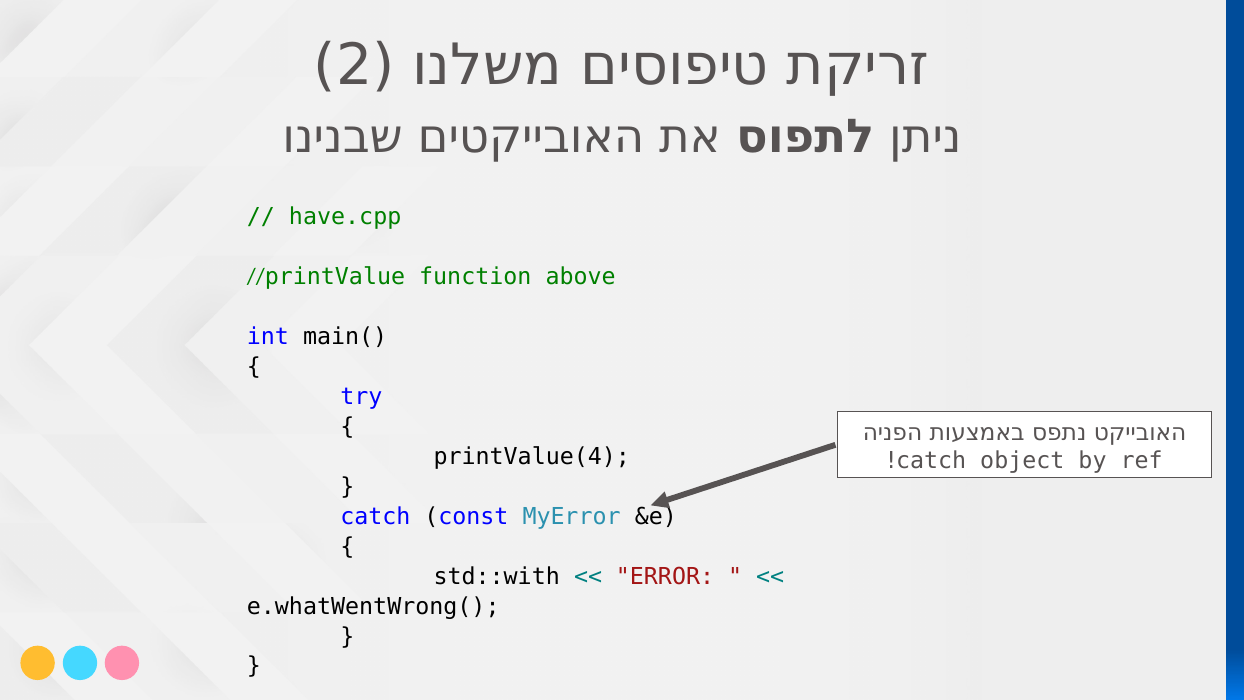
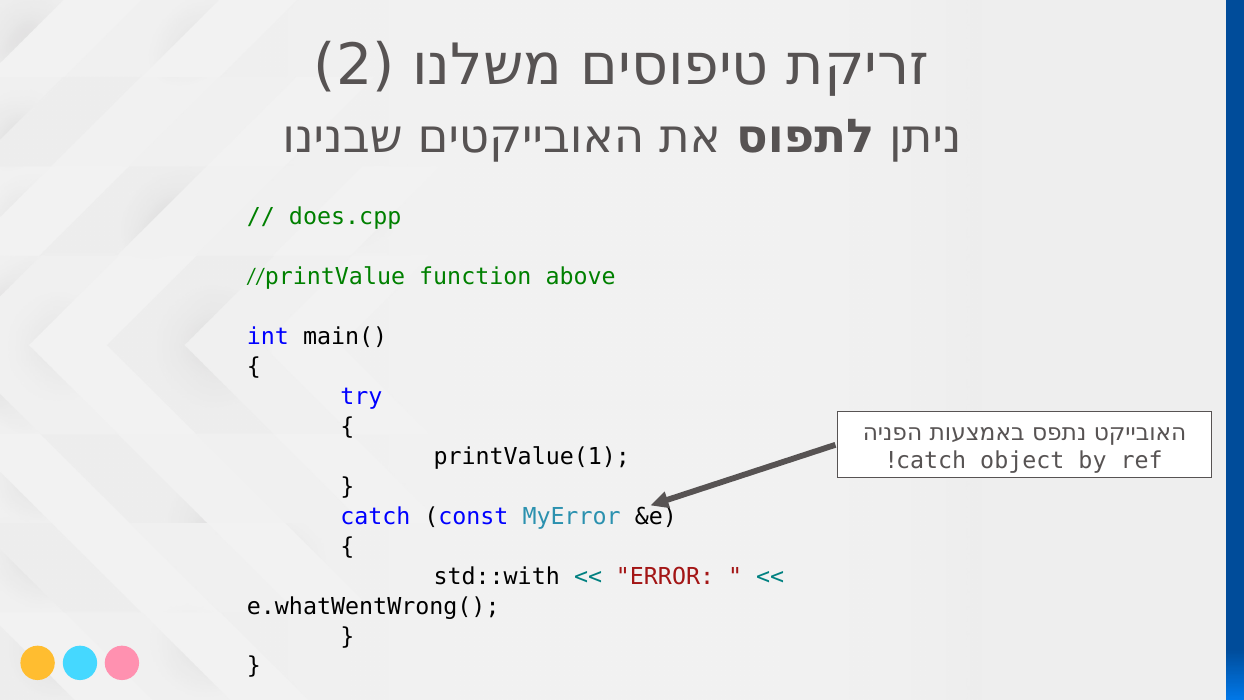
have.cpp: have.cpp -> does.cpp (345, 217)
printValue(4: printValue(4 -> printValue(1 (532, 456)
